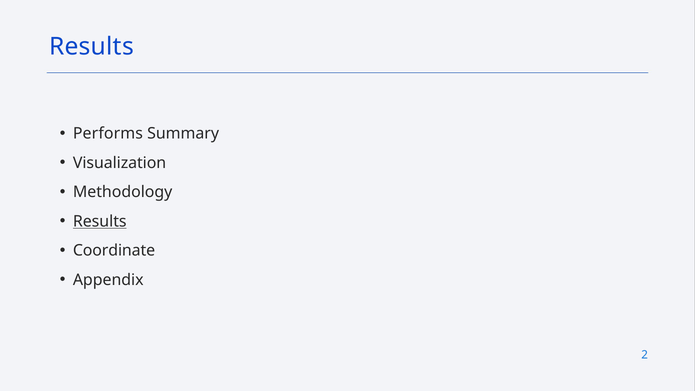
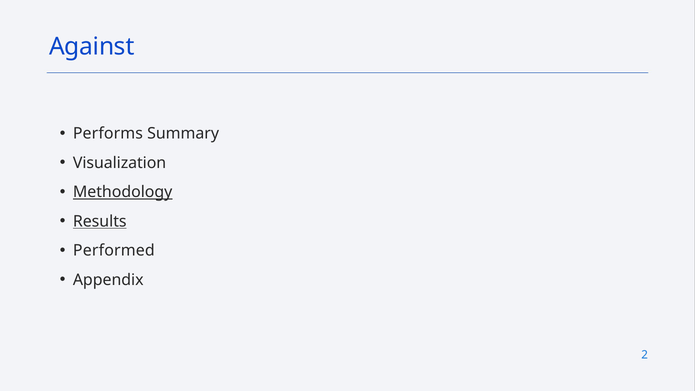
Results: Results -> Against (92, 46)
Methodology underline: none -> present (123, 192)
Coordinate: Coordinate -> Performed (114, 251)
